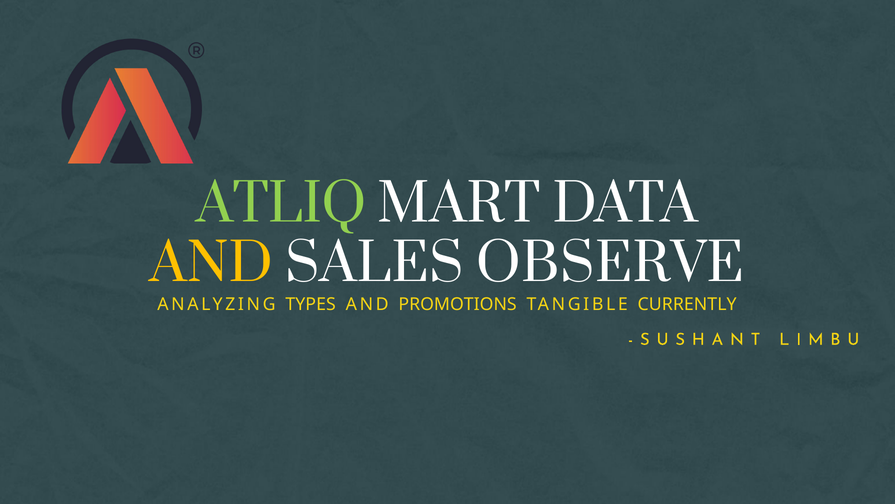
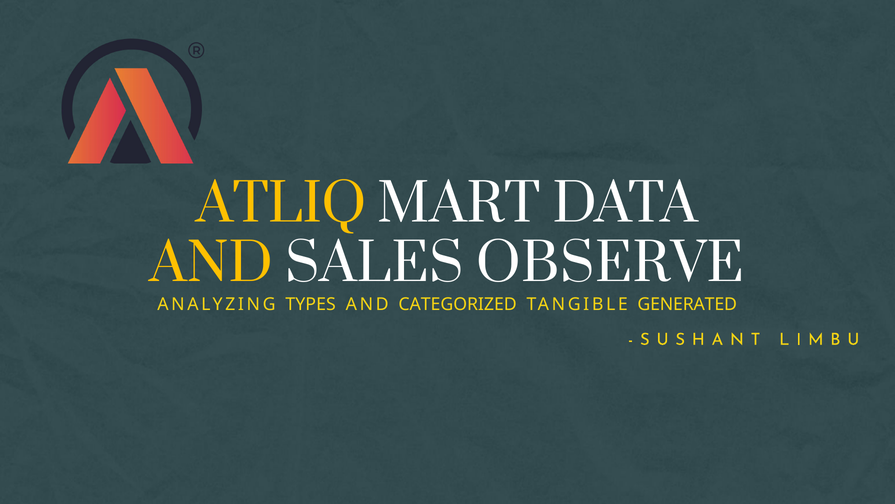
ATLIQ colour: light green -> yellow (281, 205)
PROMOTIONS: PROMOTIONS -> CATEGORIZED (458, 304)
CURRENTLY: CURRENTLY -> GENERATED (687, 304)
